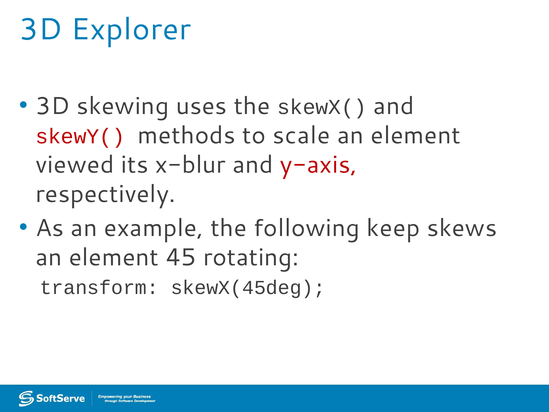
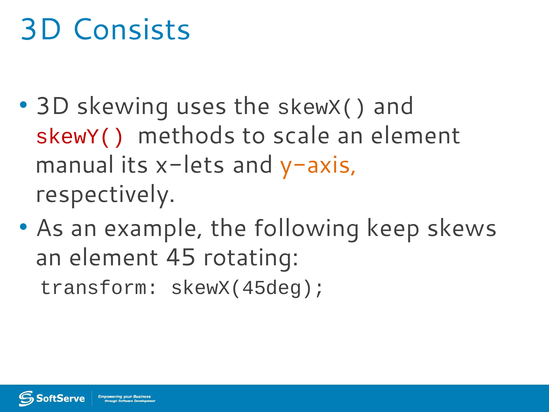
Explorer: Explorer -> Consists (131, 30)
viewed: viewed -> manual (75, 165)
x-blur: x-blur -> x-lets (190, 165)
y-axis colour: red -> orange (319, 165)
